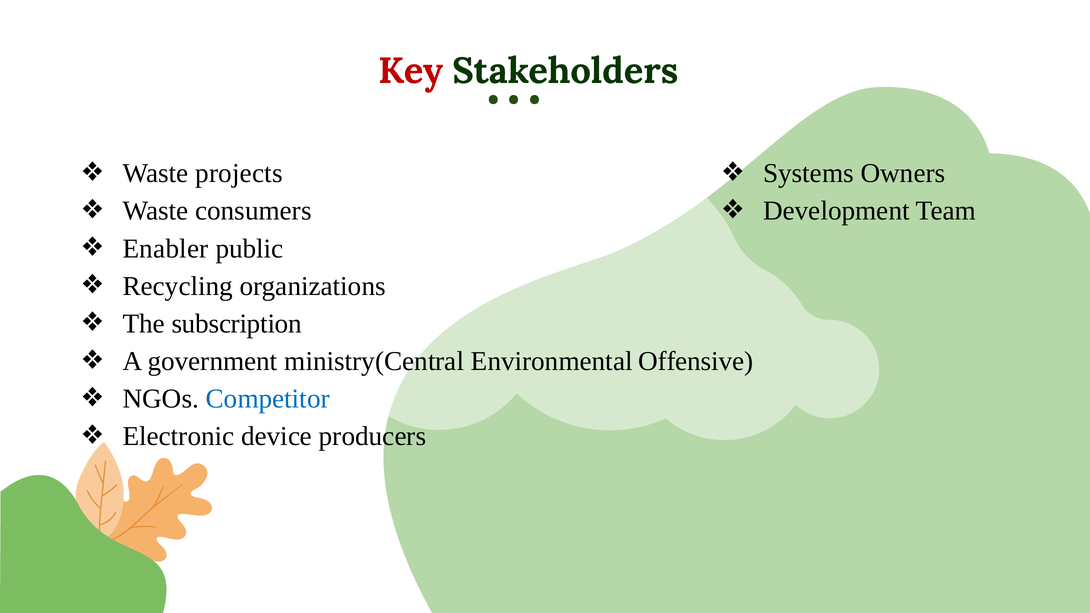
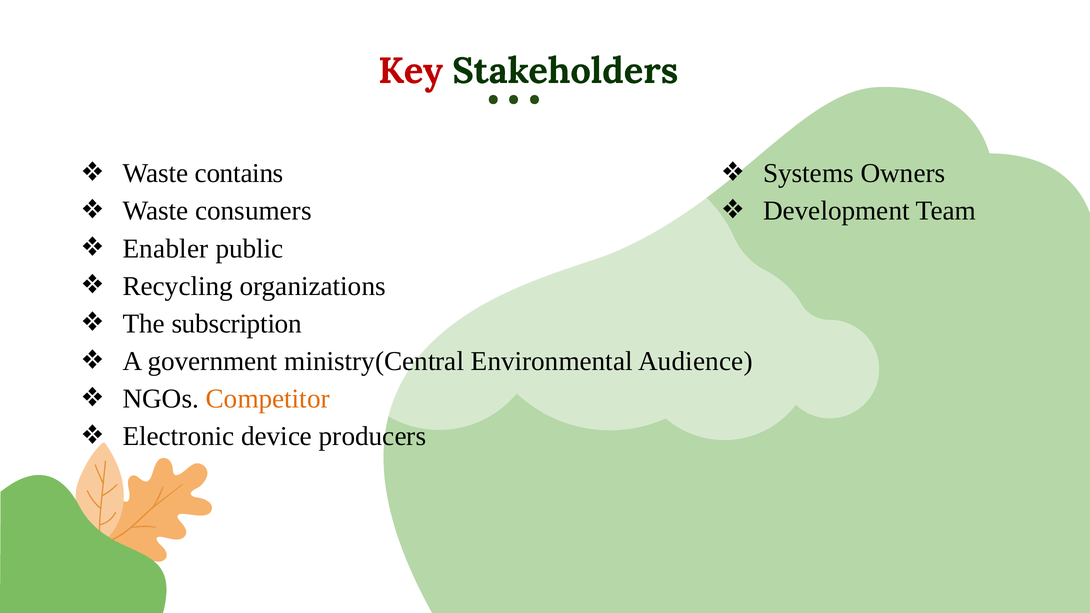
projects: projects -> contains (239, 173)
Offensive: Offensive -> Audience (695, 361)
Competitor colour: blue -> orange (268, 399)
